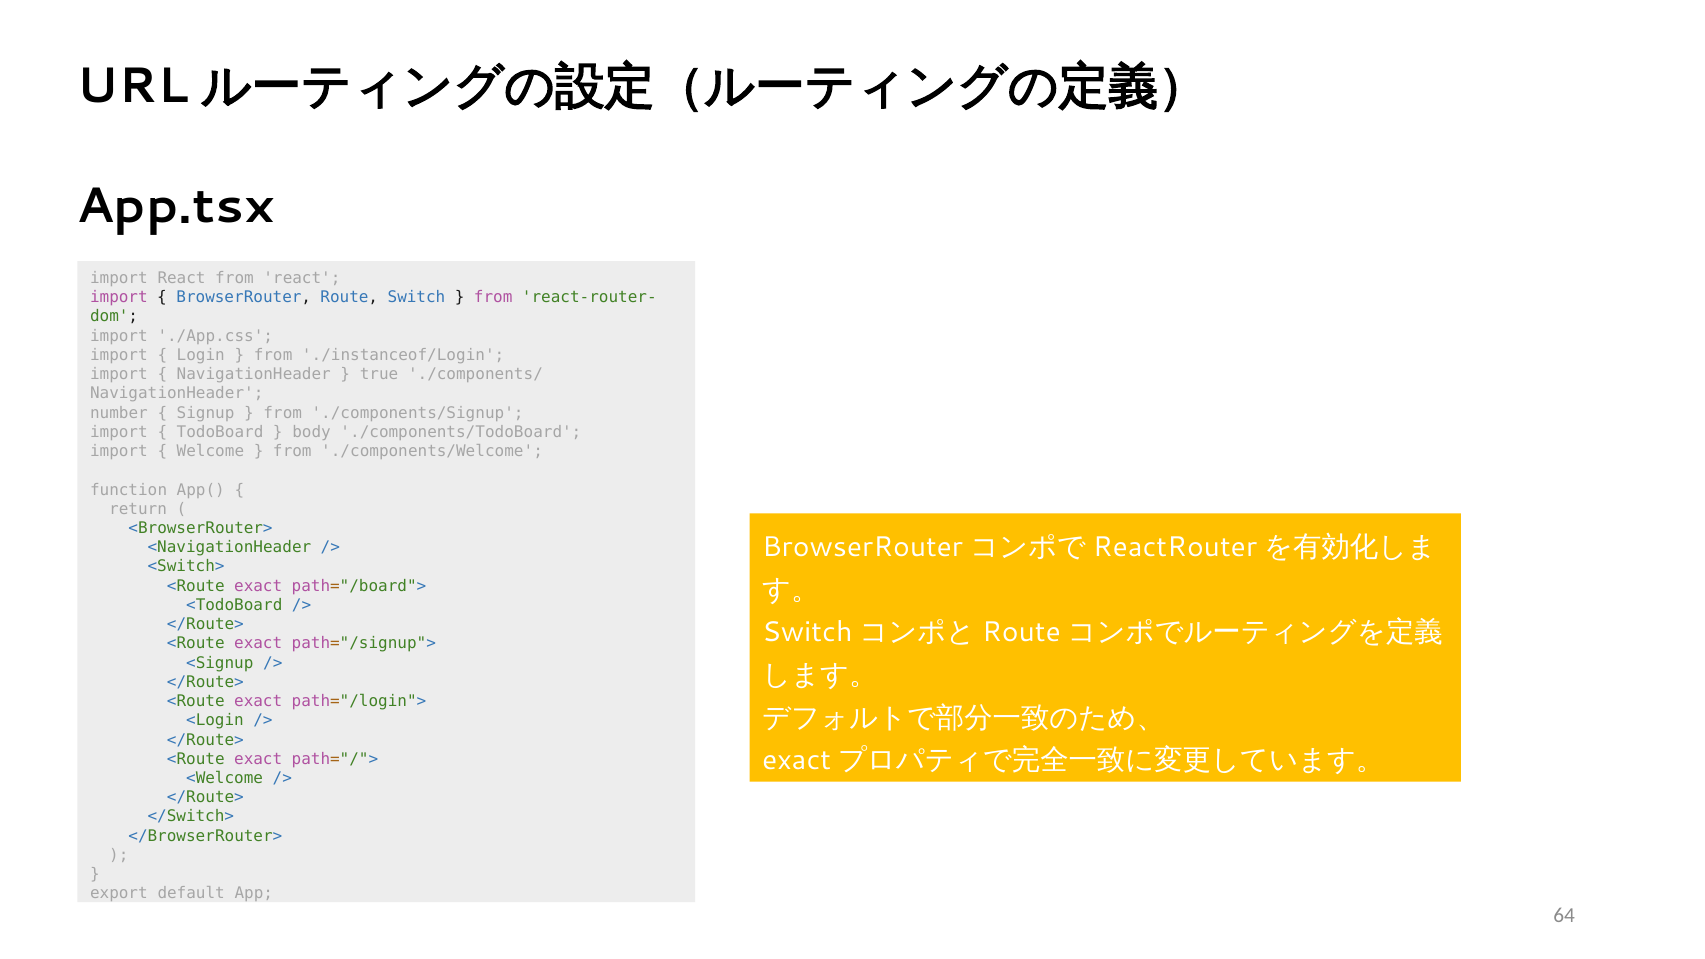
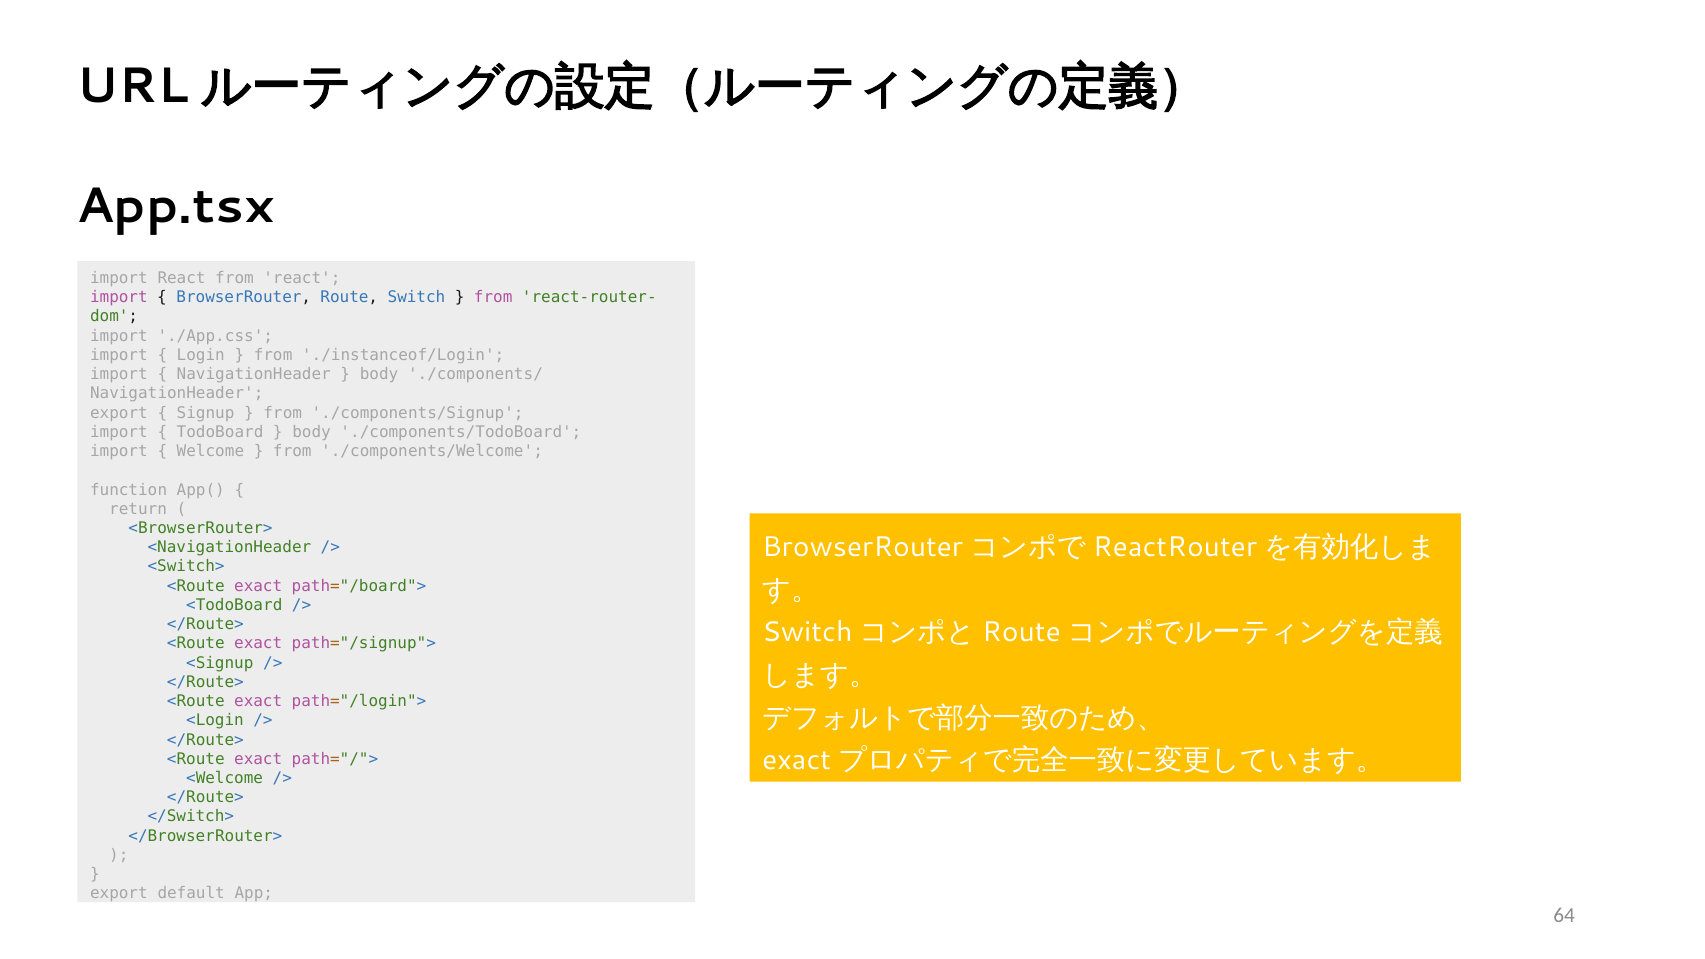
true: true -> body (379, 374)
number: number -> export (119, 413)
